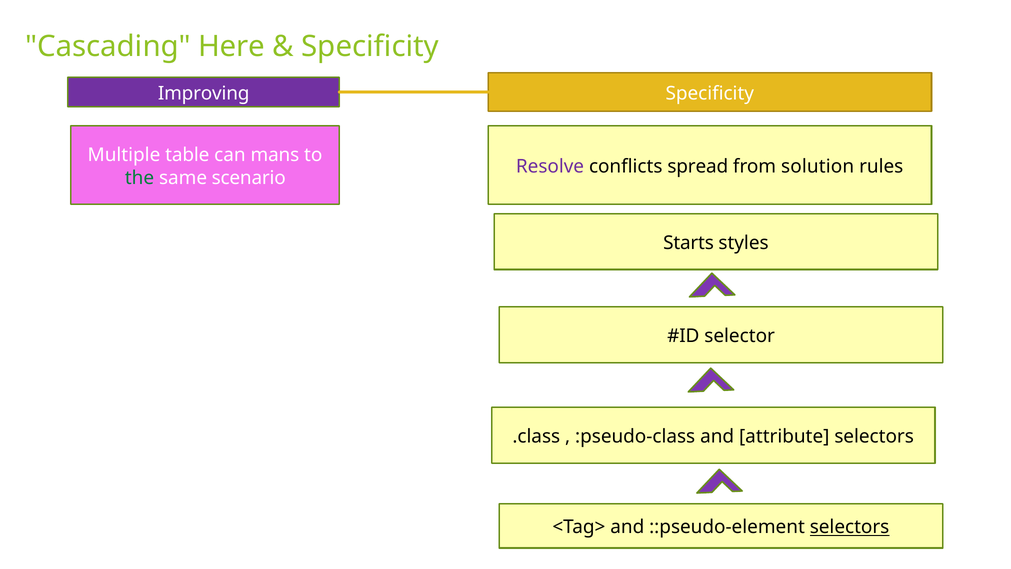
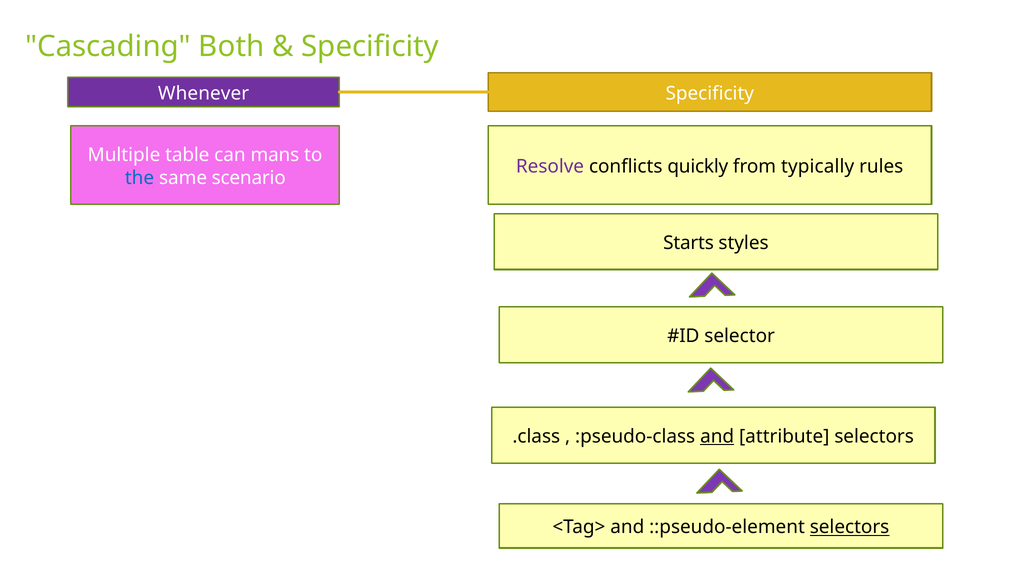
Here: Here -> Both (231, 46)
Improving: Improving -> Whenever (204, 93)
spread: spread -> quickly (698, 166)
solution: solution -> typically (818, 166)
the colour: green -> blue (139, 178)
and underline: none -> present (717, 436)
